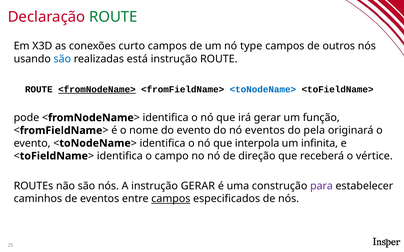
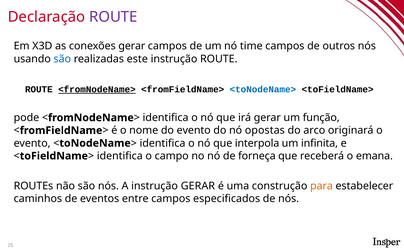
ROUTE colour: green -> purple (113, 17)
conexões curto: curto -> gerar (132, 46)
type: type -> time (251, 46)
está: está -> este (137, 59)
nó eventos: eventos -> opostas (265, 131)
pela: pela -> arco (314, 131)
direção: direção -> forneça (257, 156)
vértice: vértice -> emana (374, 156)
para colour: purple -> orange (322, 186)
campos underline: present -> none (171, 199)
